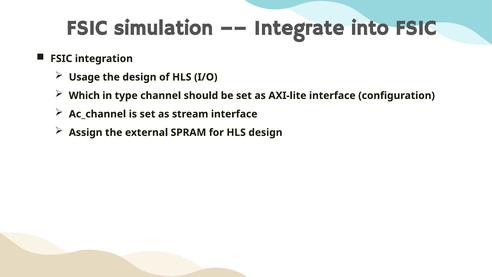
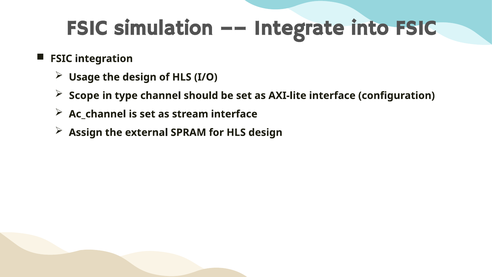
Which: Which -> Scope (84, 96)
